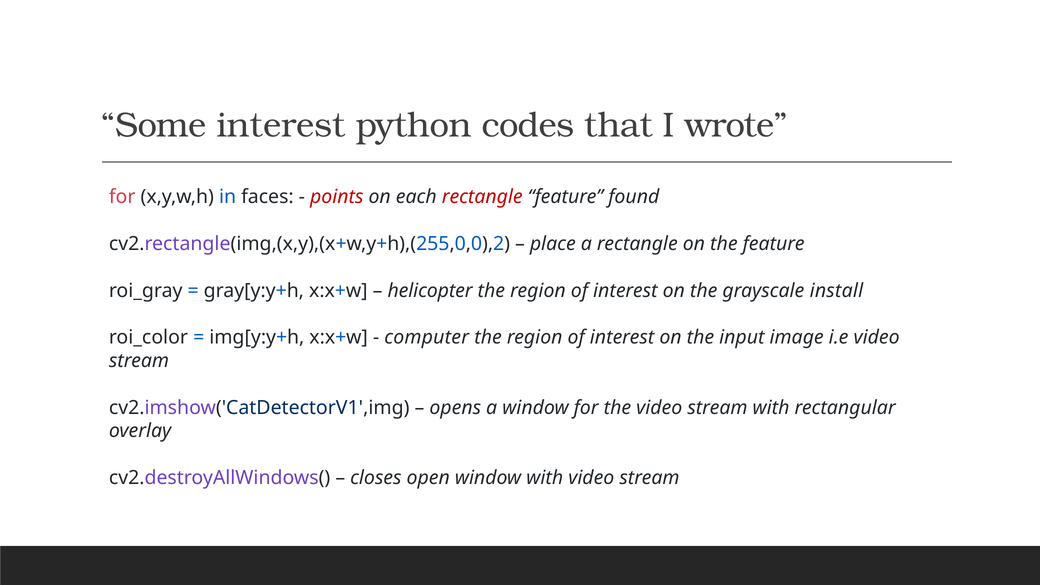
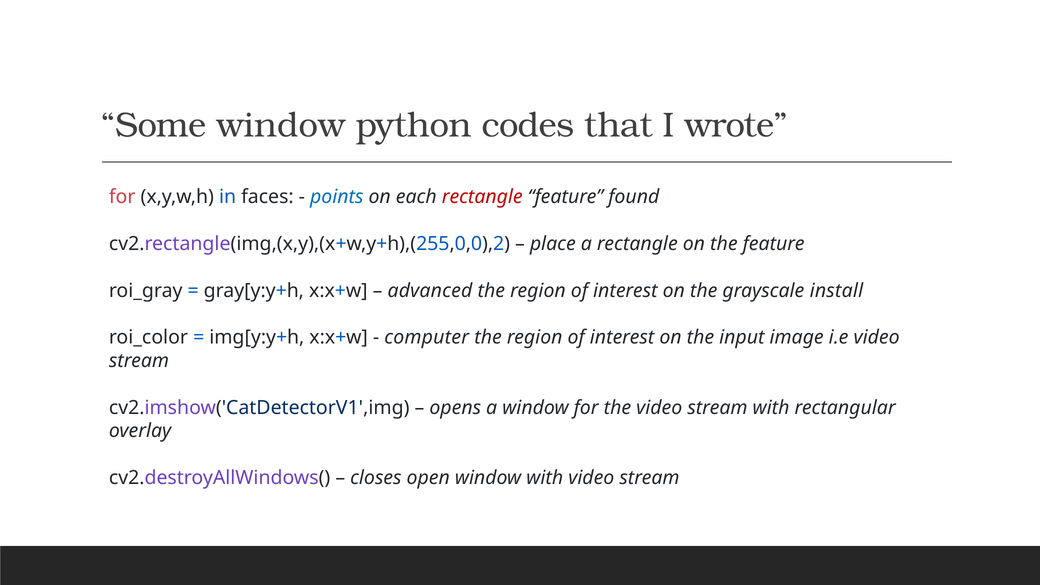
Some interest: interest -> window (281, 125)
points colour: red -> blue (337, 197)
helicopter: helicopter -> advanced (430, 291)
